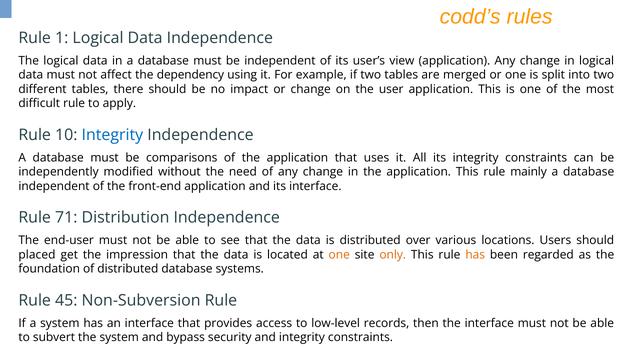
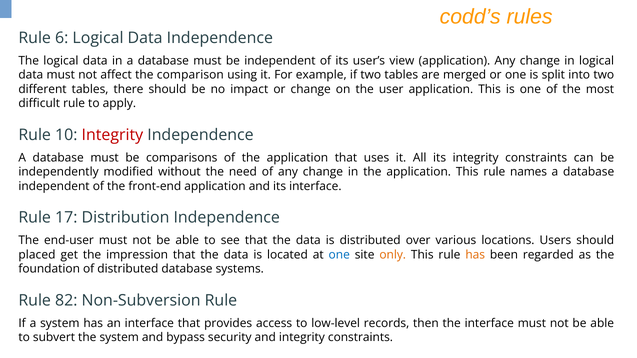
1: 1 -> 6 (62, 38)
dependency: dependency -> comparison (190, 75)
Integrity colour: blue -> red (112, 135)
mainly: mainly -> names (529, 172)
71: 71 -> 17 (66, 218)
one colour: orange -> blue (339, 255)
45: 45 -> 82 (66, 301)
